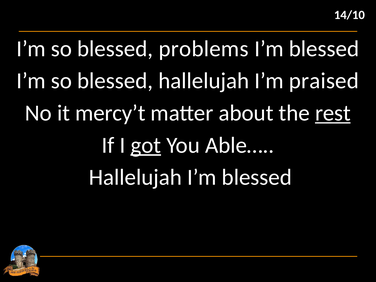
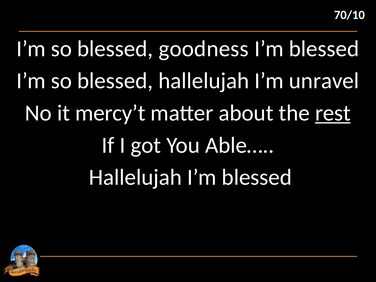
14/10: 14/10 -> 70/10 (349, 15)
problems: problems -> goodness (204, 49)
praised: praised -> unravel (324, 81)
got underline: present -> none (146, 145)
